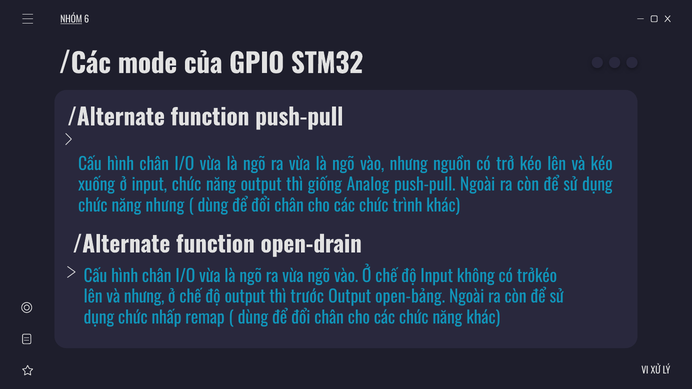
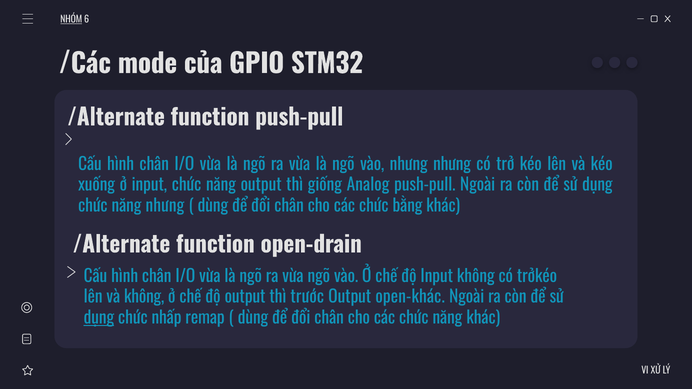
nhưng nguồn: nguồn -> nhưng (452, 165)
trình: trình -> bằng (407, 206)
và nhưng: nhưng -> không (144, 297)
open-bảng: open-bảng -> open-khác (410, 297)
dụng underline: none -> present (99, 318)
